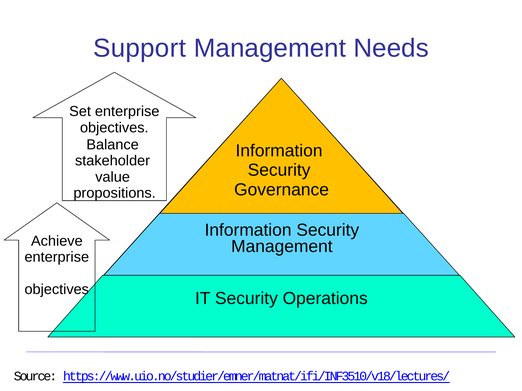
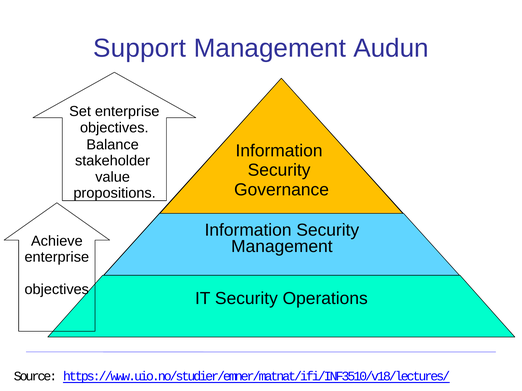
Needs: Needs -> Audun (391, 48)
